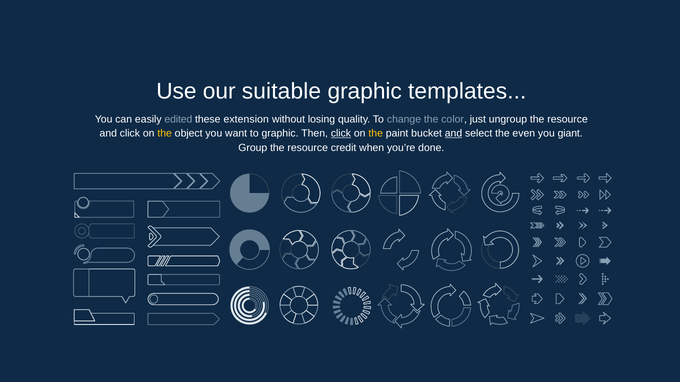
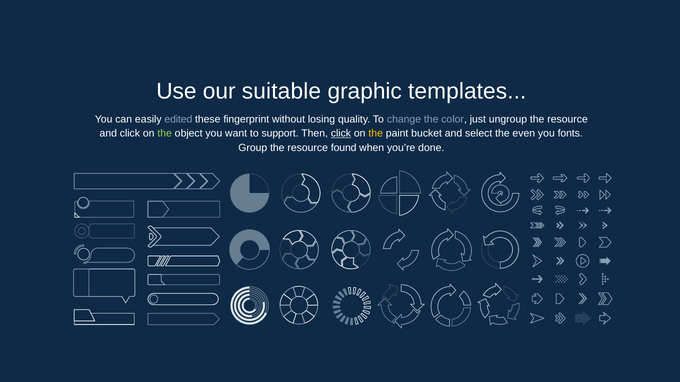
extension: extension -> fingerprint (246, 119)
the colour: yellow -> light green (165, 134)
to graphic: graphic -> support (280, 134)
and underline: present -> none (454, 134)
giant: giant -> fonts (570, 134)
credit: credit -> found (344, 148)
